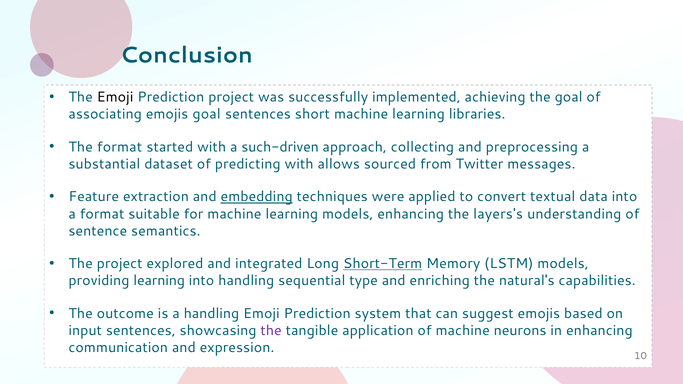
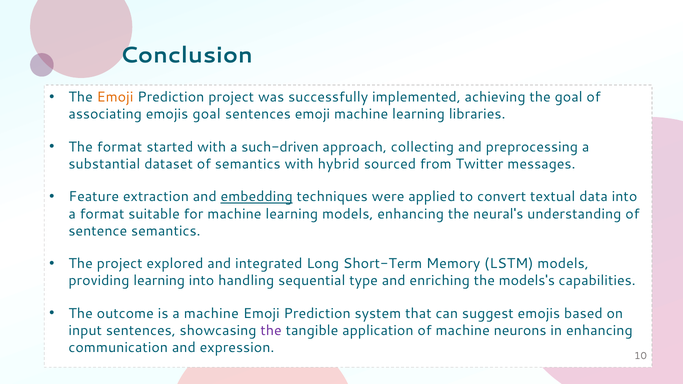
Emoji colour: black -> orange (115, 97)
sentences short: short -> emoji (312, 114)
of predicting: predicting -> semantics (248, 164)
allows: allows -> hybrid (339, 164)
layers's: layers's -> neural's (498, 214)
Short-Term underline: present -> none (383, 264)
natural's: natural's -> models's (527, 281)
a handling: handling -> machine (211, 314)
